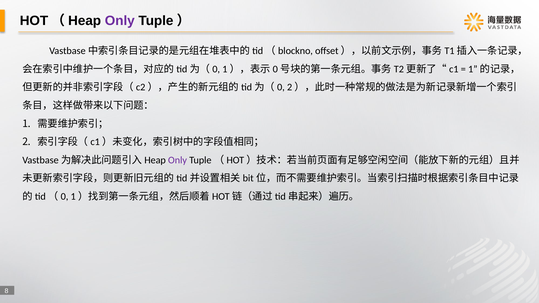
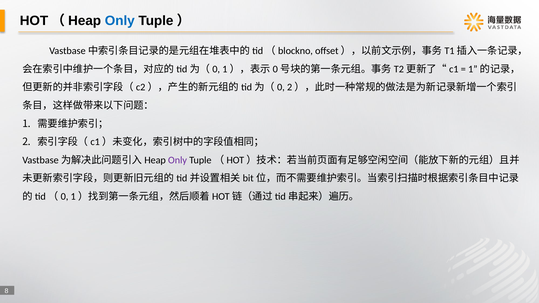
Only colour: purple -> blue (120, 21)
